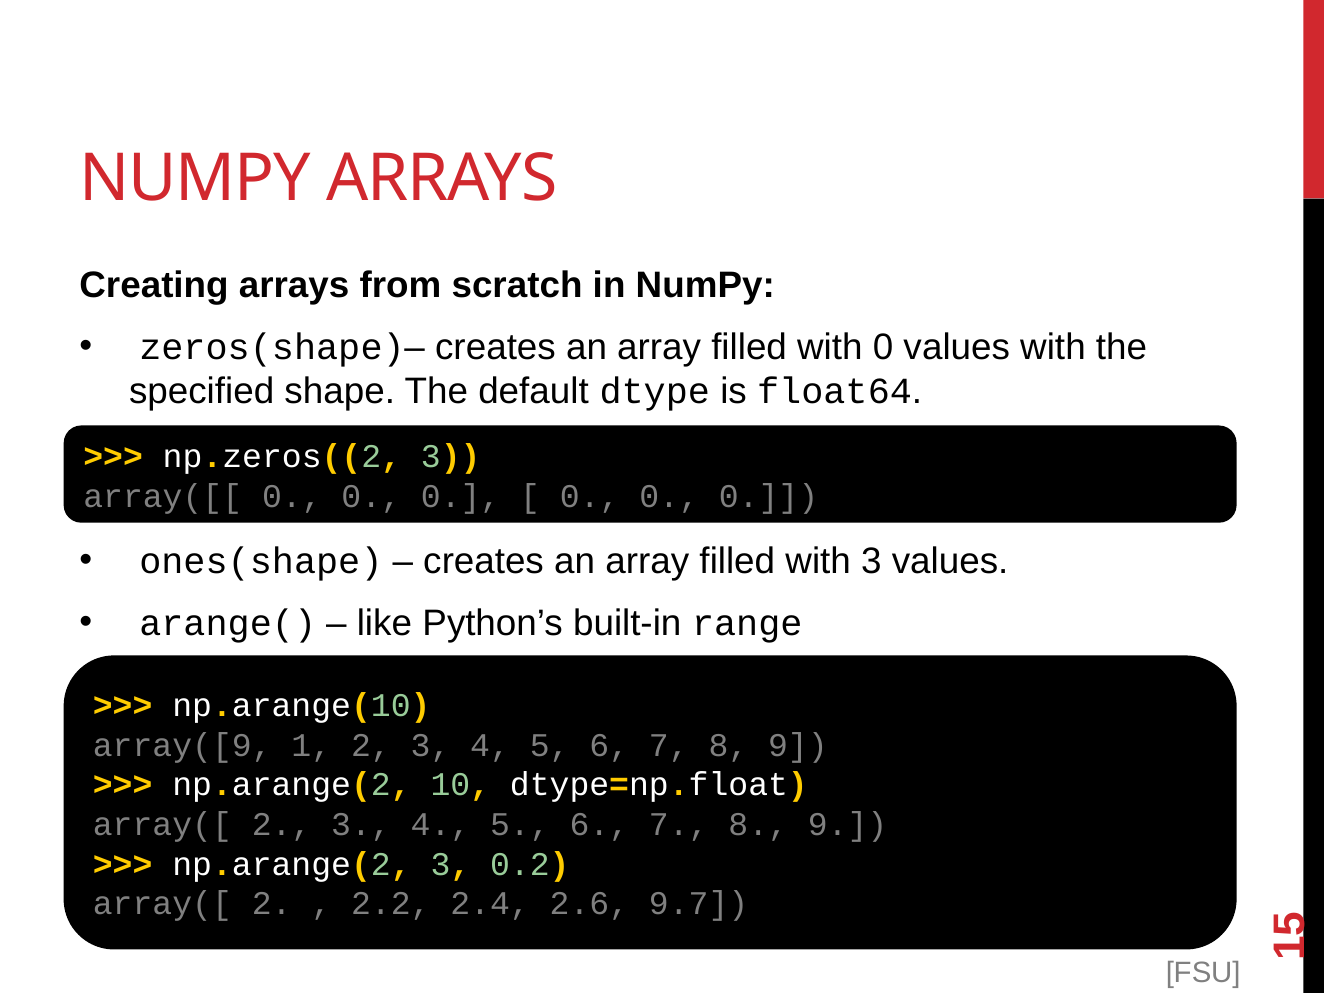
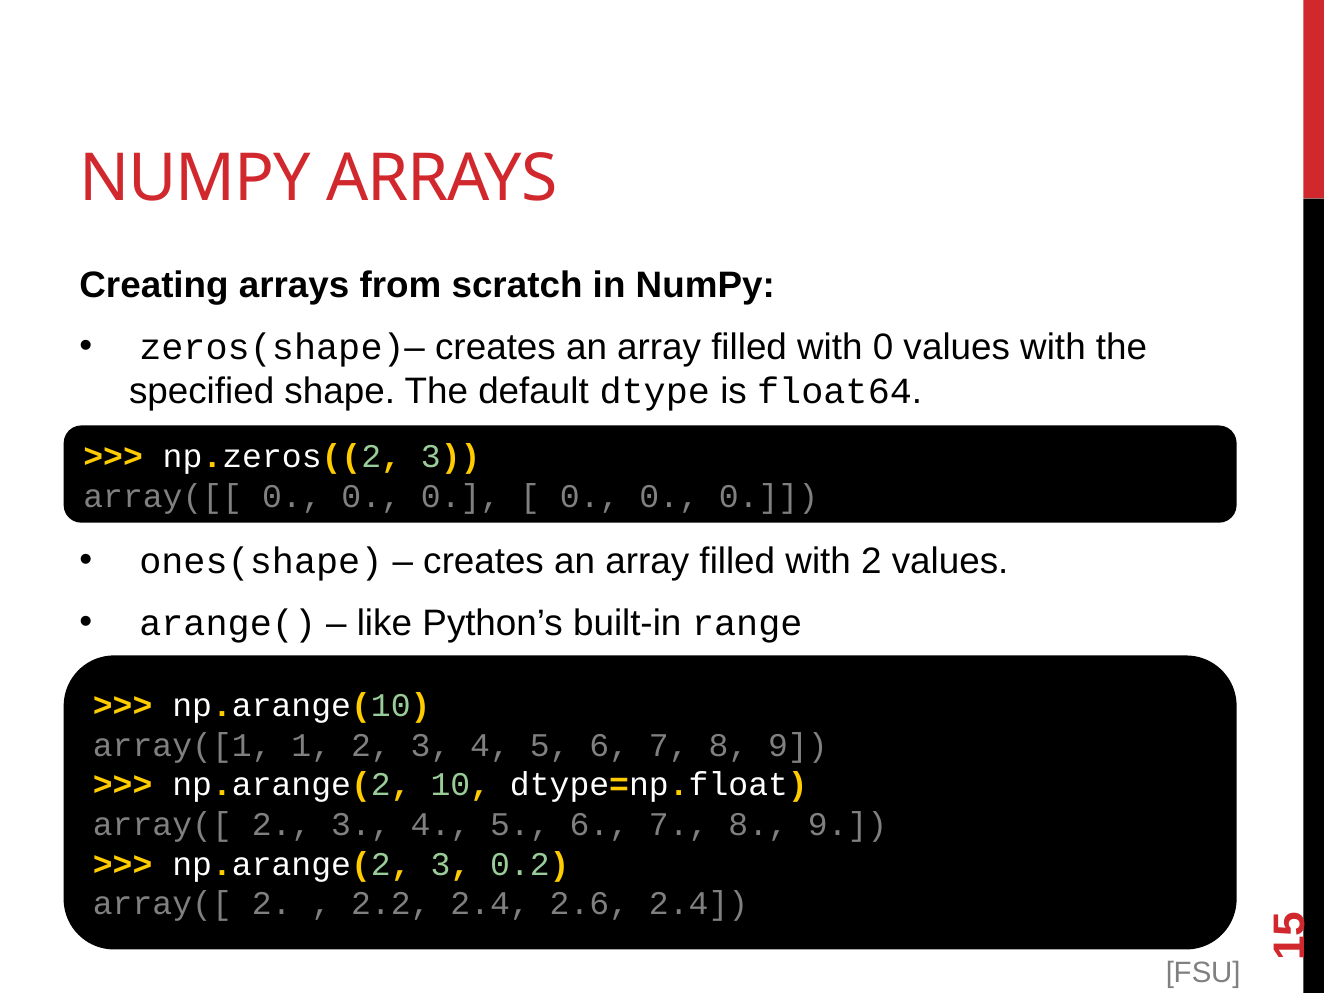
with 3: 3 -> 2 (871, 561)
array([9: array([9 -> array([1 (182, 745)
2.6 9.7: 9.7 -> 2.4 (699, 904)
